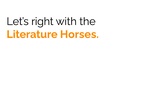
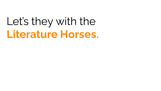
right: right -> they (42, 21)
